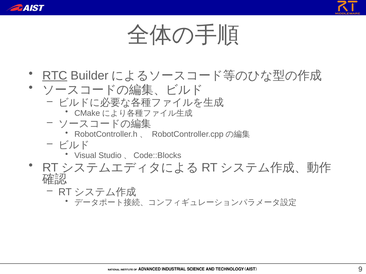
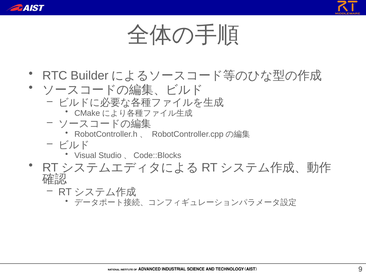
RTC underline: present -> none (55, 76)
